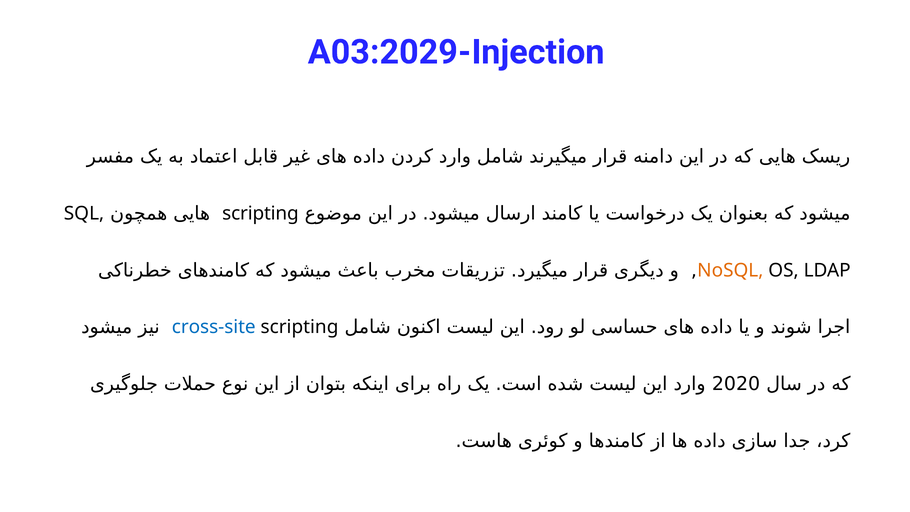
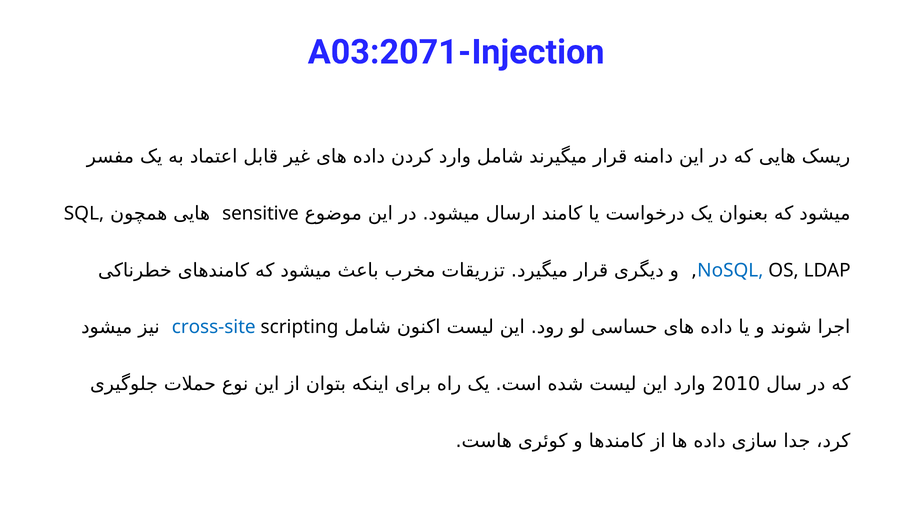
A03:2029-Injection: A03:2029-Injection -> A03:2071-Injection (456, 52)
scripting: scripting -> sensitive (260, 213)
NoSQL colour: orange -> blue (730, 270)
2020: 2020 -> 2010 (736, 384)
